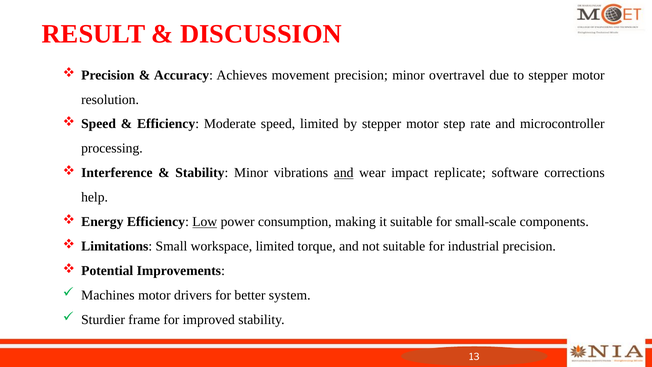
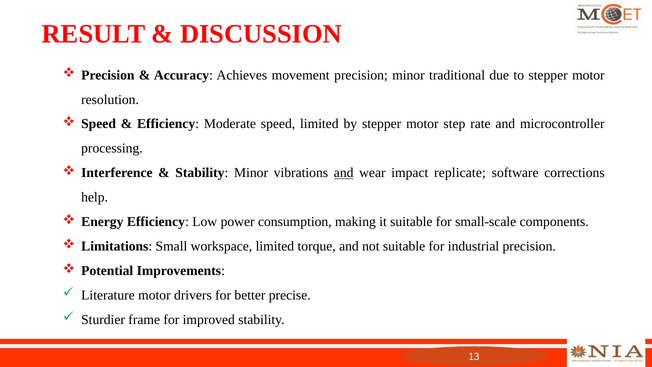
overtravel: overtravel -> traditional (457, 75)
Low underline: present -> none (205, 222)
Machines: Machines -> Literature (108, 295)
system: system -> precise (290, 295)
